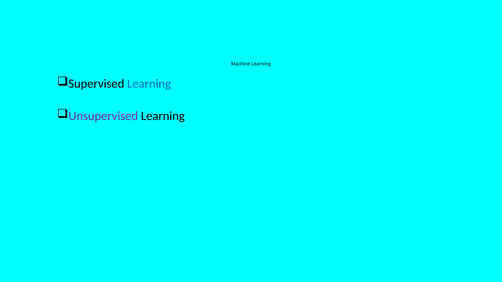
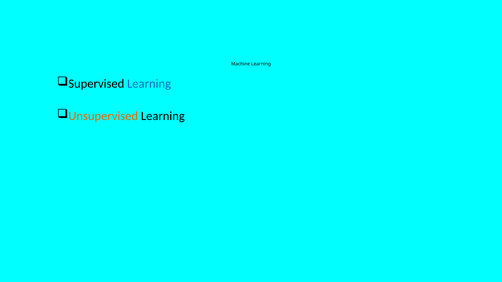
Unsupervised colour: purple -> orange (103, 116)
